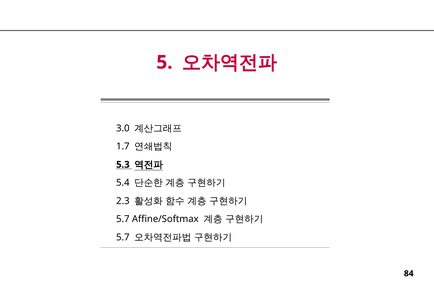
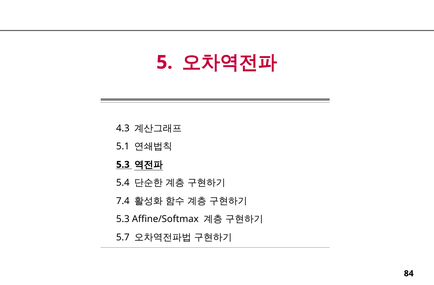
3.0: 3.0 -> 4.3 (123, 128)
1.7: 1.7 -> 5.1 (123, 146)
2.3: 2.3 -> 7.4 (123, 201)
5.7: 5.7 -> 5.3 (123, 219)
